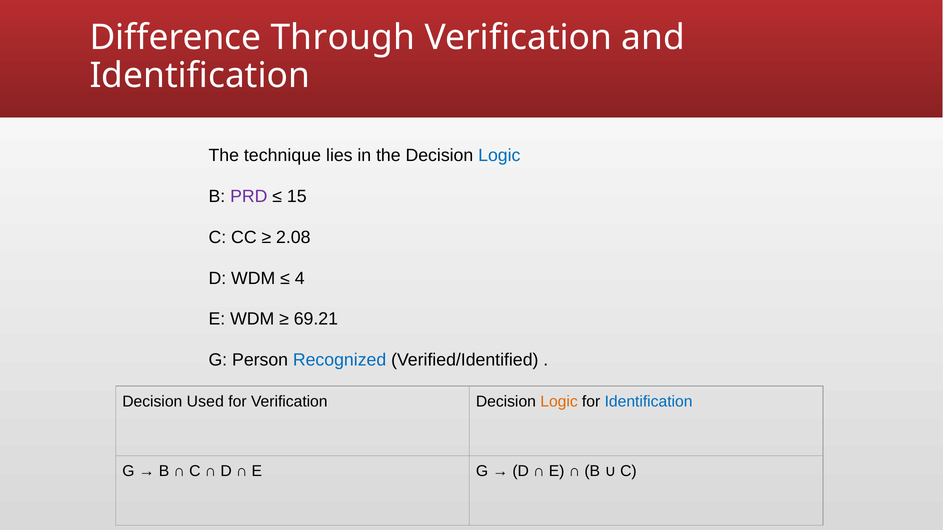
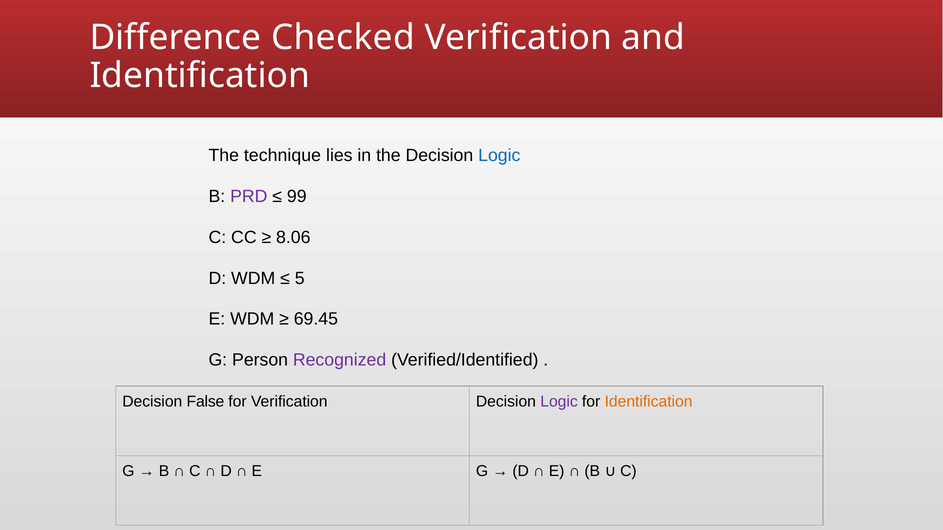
Through: Through -> Checked (343, 37)
15: 15 -> 99 (297, 197)
2.08: 2.08 -> 8.06 (293, 238)
4: 4 -> 5 (300, 278)
69.21: 69.21 -> 69.45 (316, 319)
Recognized colour: blue -> purple (340, 360)
Used: Used -> False (205, 402)
Logic colour: orange -> purple (559, 402)
Identification colour: blue -> orange (649, 402)
